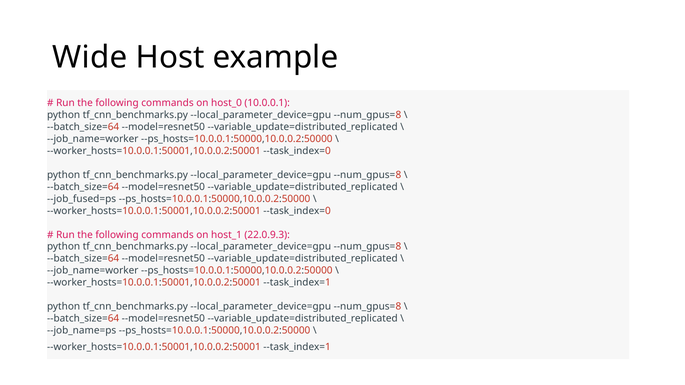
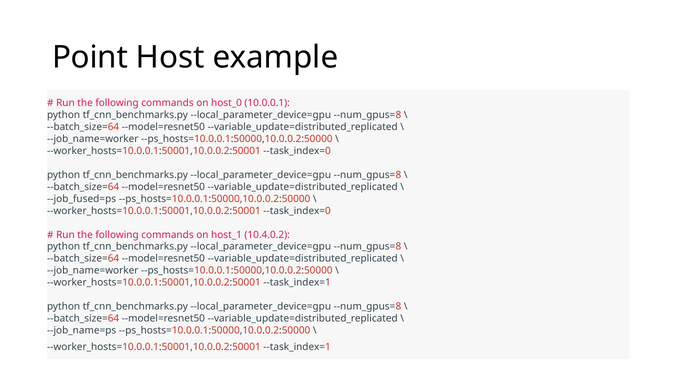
Wide: Wide -> Point (90, 58)
22.0.9.3: 22.0.9.3 -> 10.4.0.2 (267, 235)
